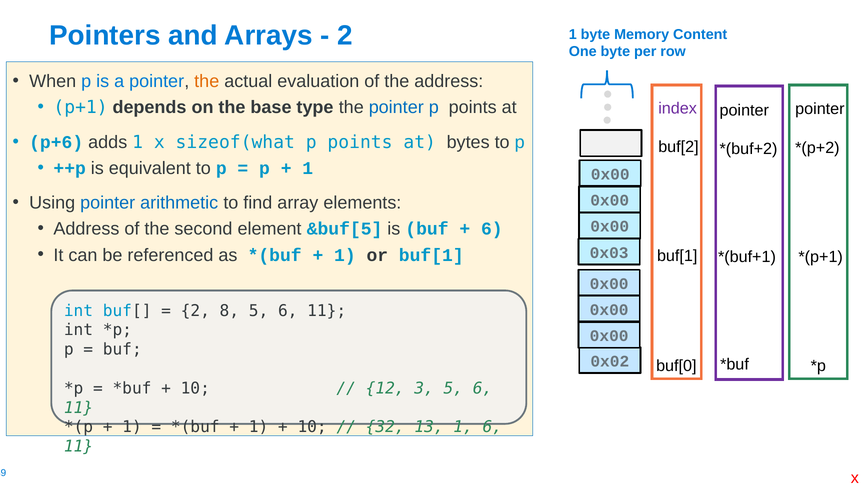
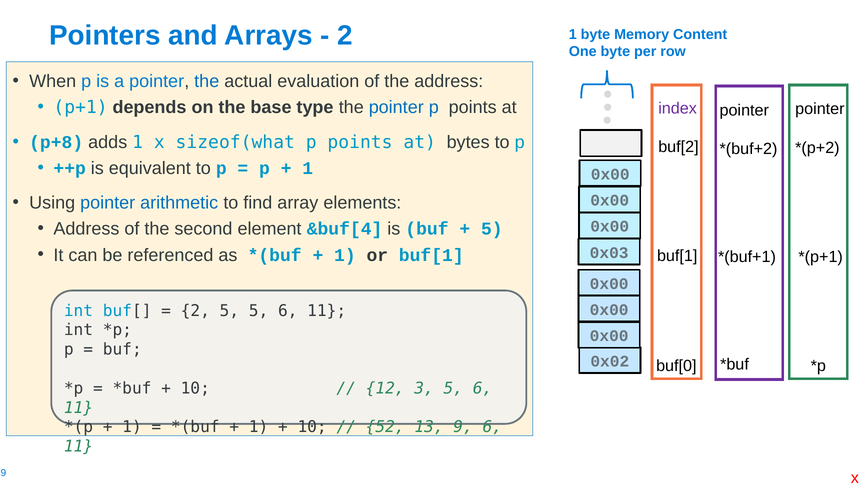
the colour: orange -> blue (207, 81)
p+6: p+6 -> p+8 (56, 142)
&buf[5: &buf[5 -> &buf[4 (345, 229)
6: 6 -> 5 (492, 229)
2 8: 8 -> 5 (229, 311)
32: 32 -> 52 (385, 427)
13 1: 1 -> 9 (463, 427)
